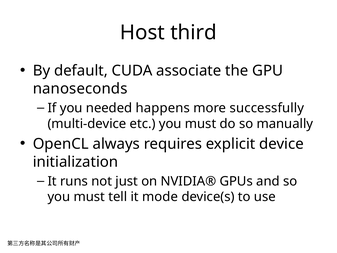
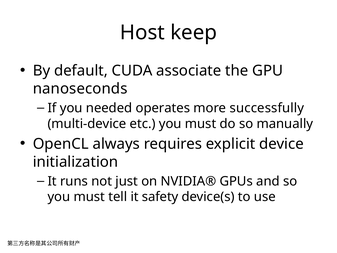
third: third -> keep (194, 33)
happens: happens -> operates (163, 108)
mode: mode -> safety (160, 197)
